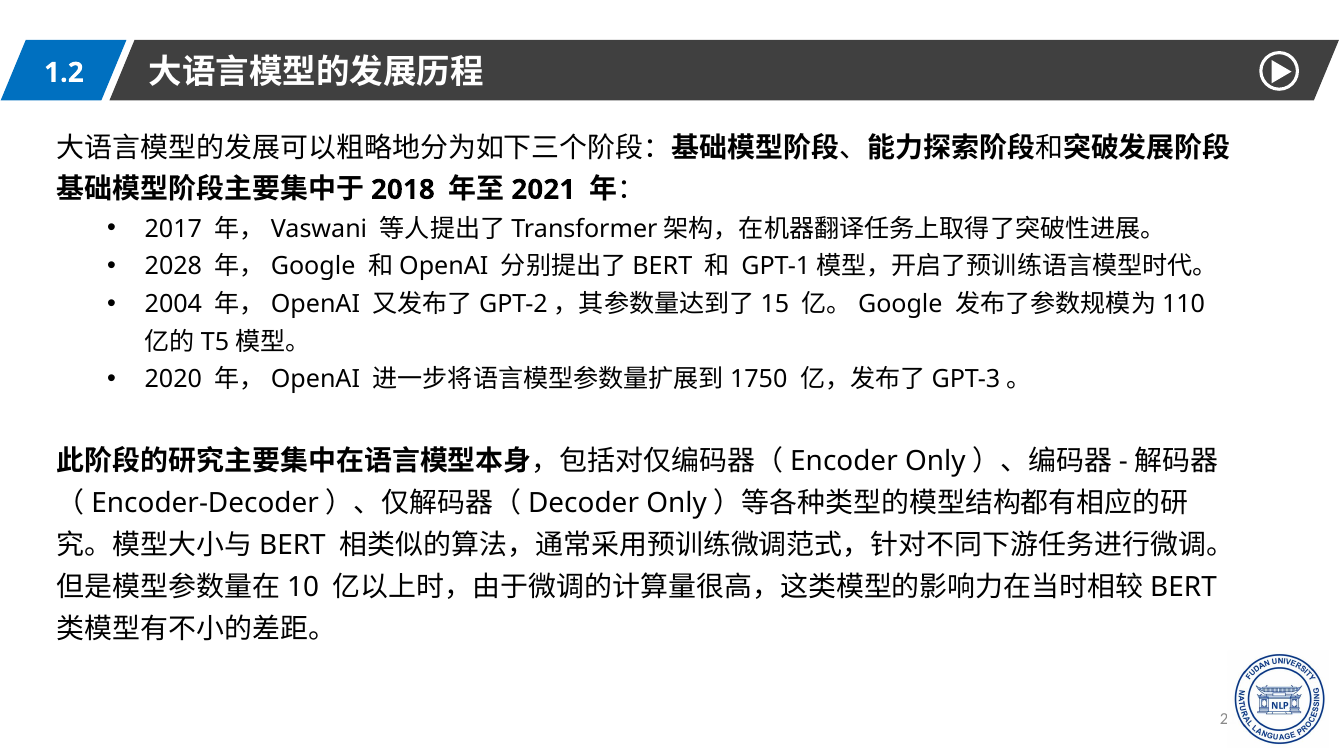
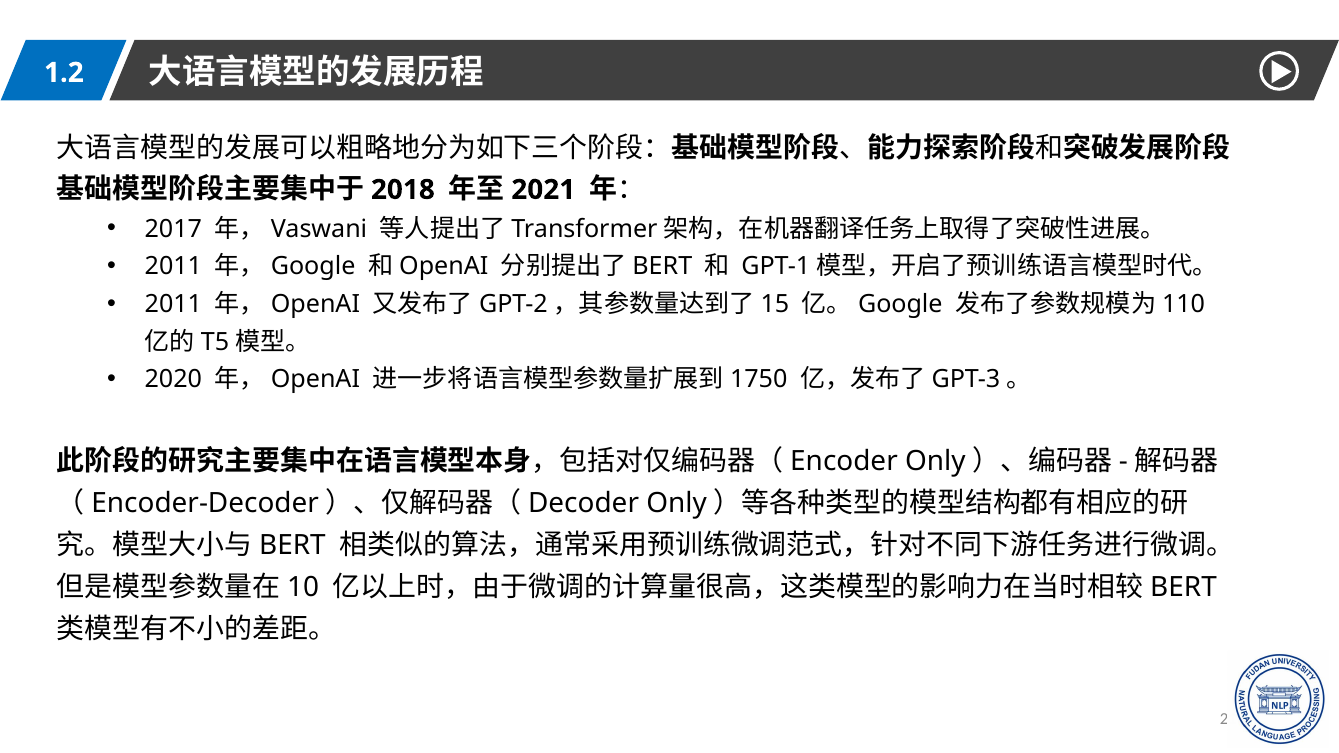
2028: 2028 -> 2011 (173, 267)
2004: 2004 -> 2011 (173, 304)
